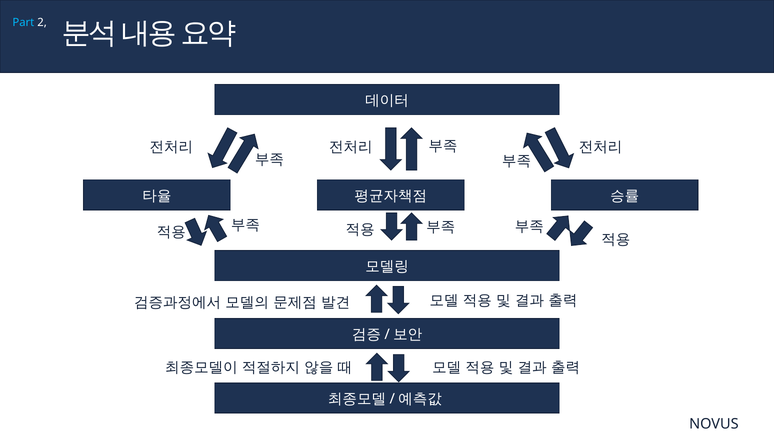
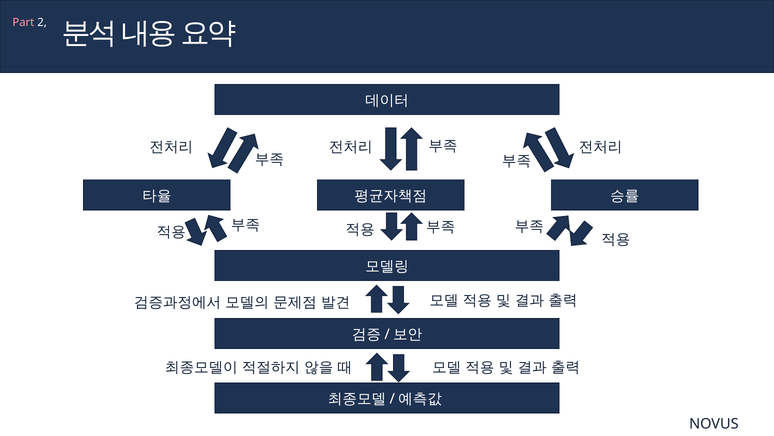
Part colour: light blue -> pink (23, 22)
